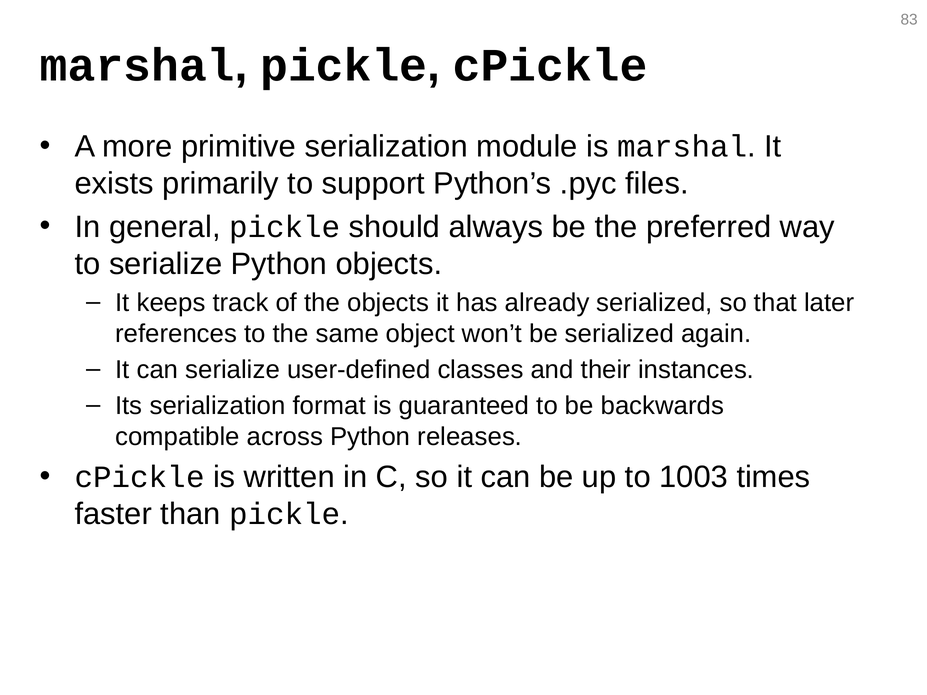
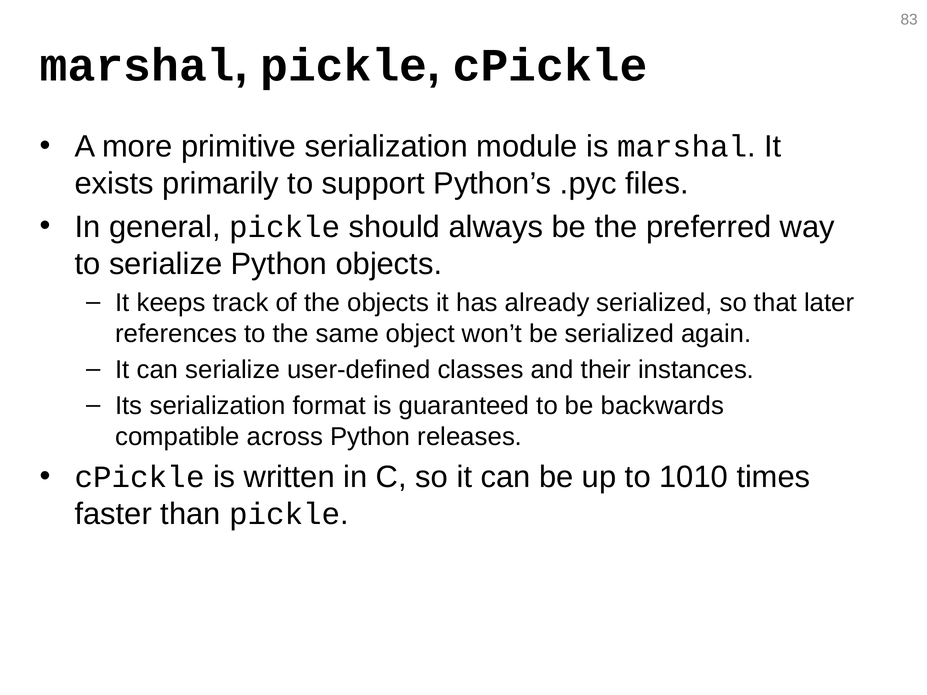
1003: 1003 -> 1010 (694, 477)
